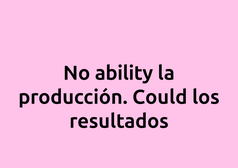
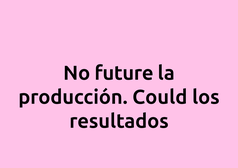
ability: ability -> future (124, 73)
